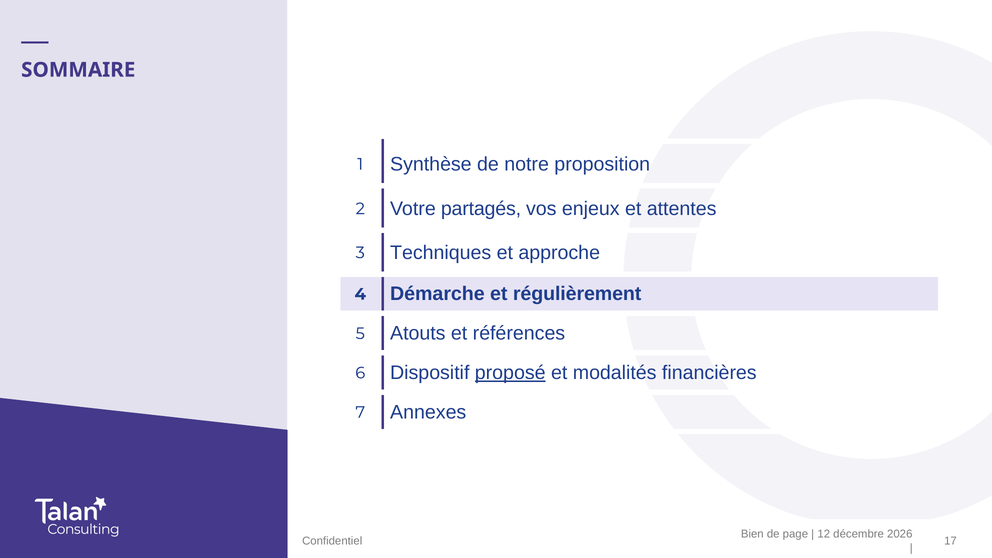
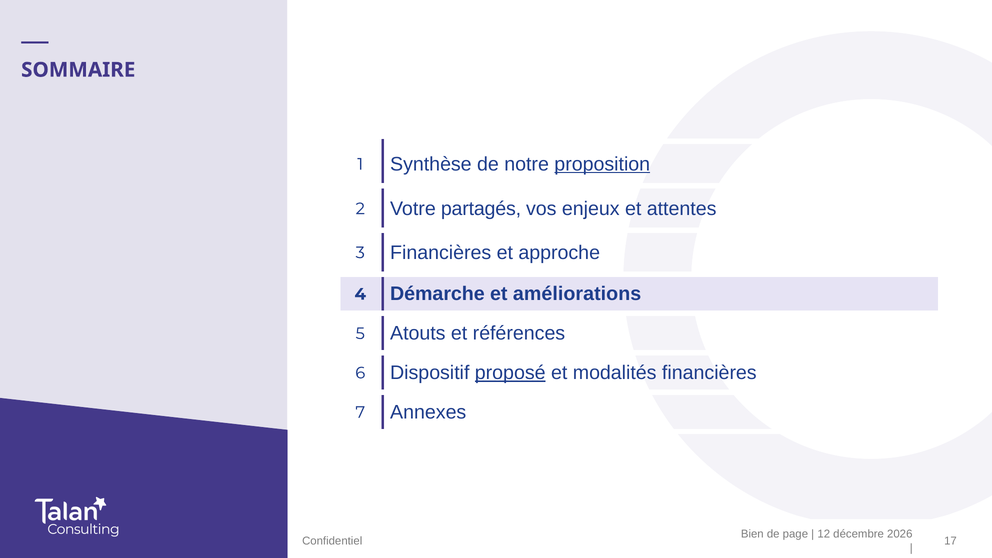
proposition underline: none -> present (602, 164)
3 Techniques: Techniques -> Financières (441, 253)
régulièrement: régulièrement -> améliorations (577, 294)
